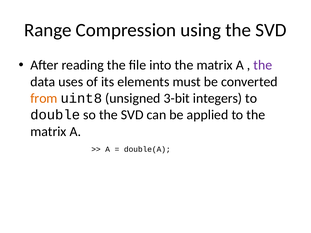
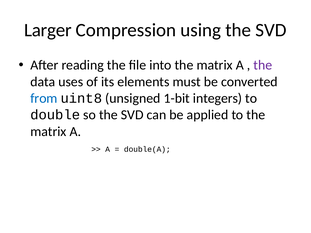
Range: Range -> Larger (48, 30)
from colour: orange -> blue (44, 98)
3-bit: 3-bit -> 1-bit (177, 98)
